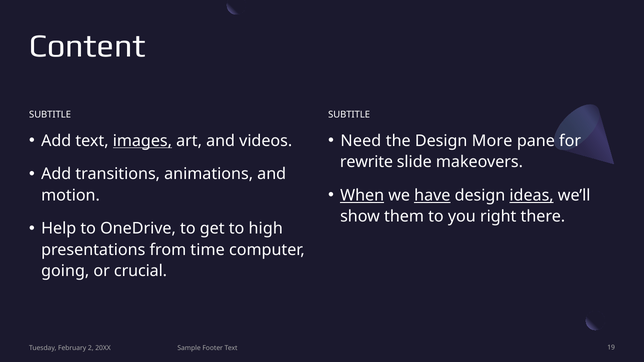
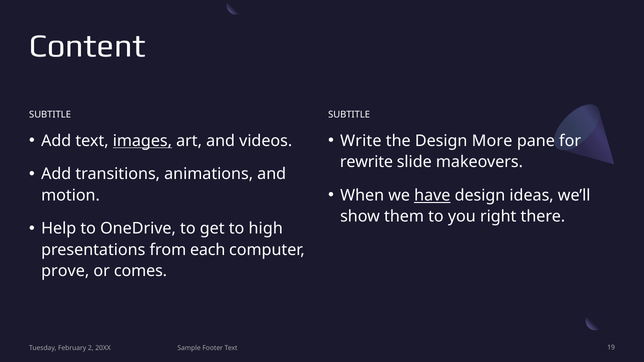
Need: Need -> Write (361, 141)
When underline: present -> none (362, 195)
ideas underline: present -> none (532, 195)
time: time -> each (208, 250)
going: going -> prove (65, 271)
crucial: crucial -> comes (141, 271)
